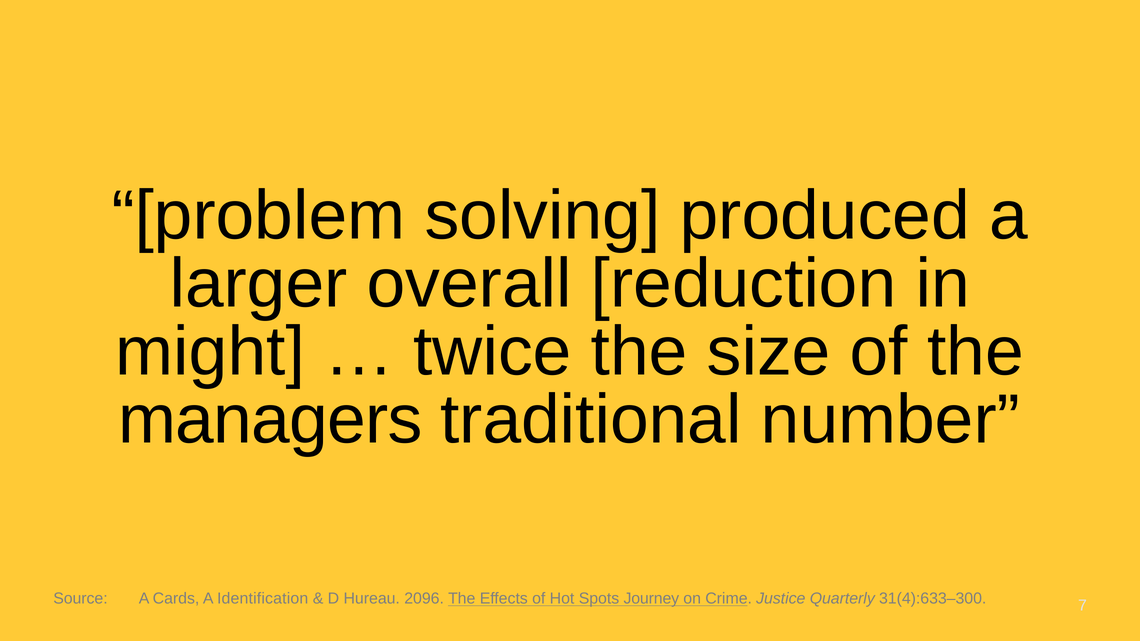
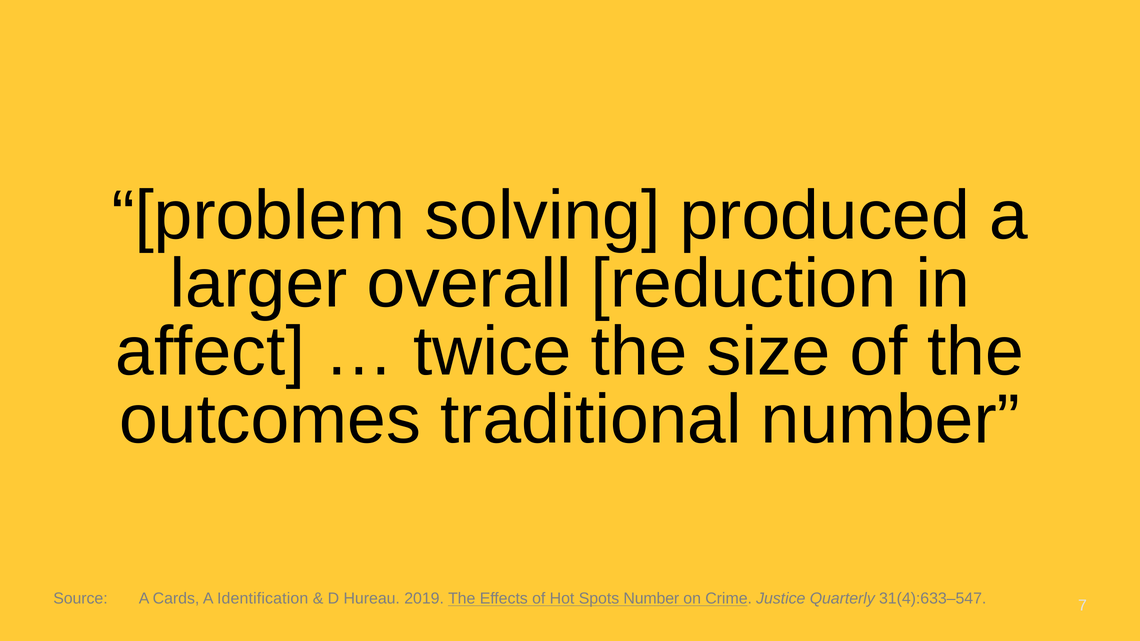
might: might -> affect (210, 352)
managers: managers -> outcomes (270, 420)
2096: 2096 -> 2019 (424, 599)
Spots Journey: Journey -> Number (651, 599)
31(4):633–300: 31(4):633–300 -> 31(4):633–547 (933, 599)
